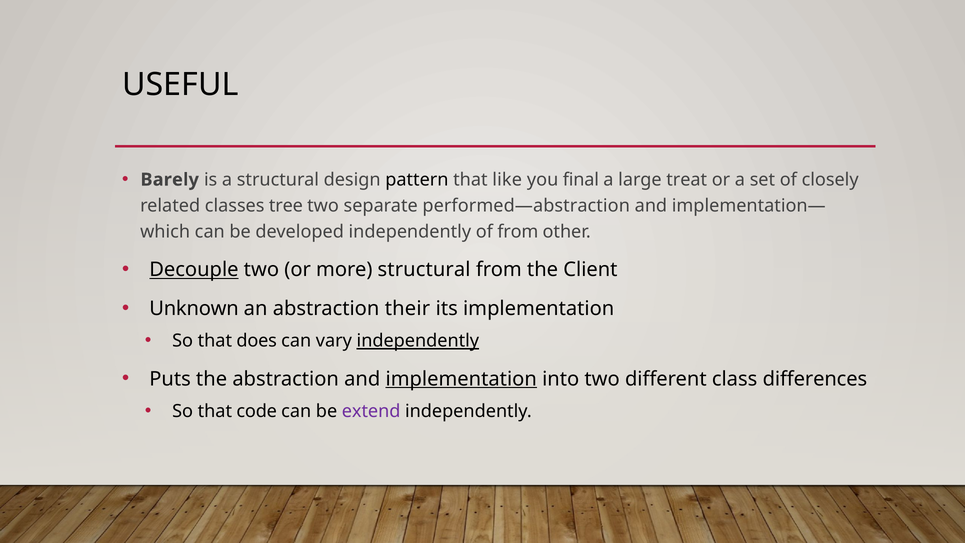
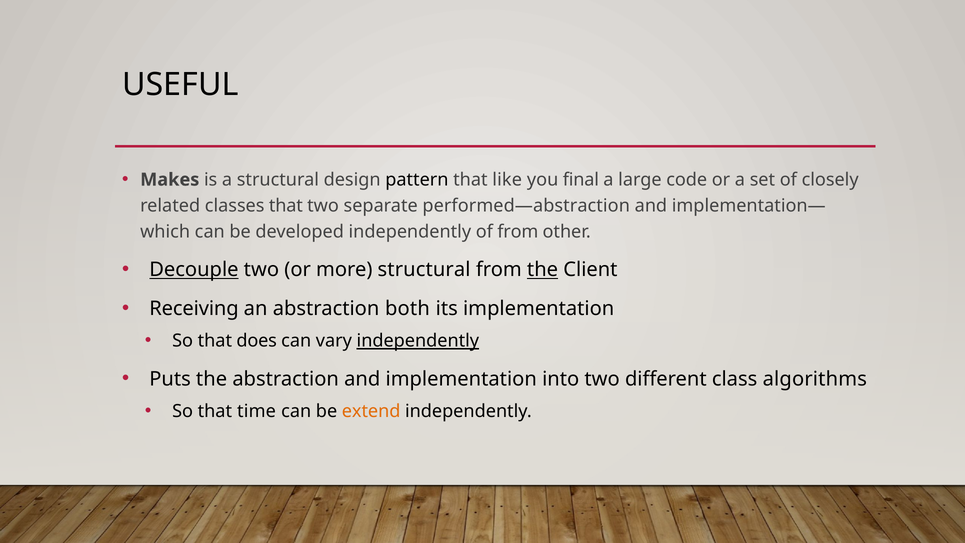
Barely: Barely -> Makes (170, 180)
treat: treat -> code (687, 180)
classes tree: tree -> that (286, 206)
the underline: none -> present (543, 270)
Unknown: Unknown -> Receiving (194, 309)
their: their -> both (407, 309)
implementation underline: present -> none (461, 379)
differences: differences -> algorithms (815, 379)
code: code -> time (257, 411)
extend colour: purple -> orange (371, 411)
